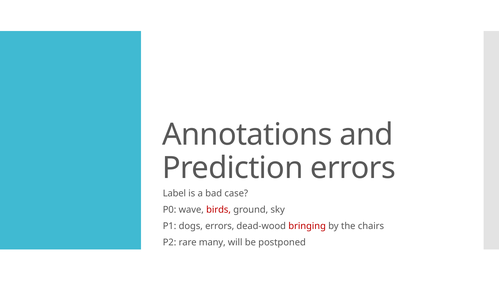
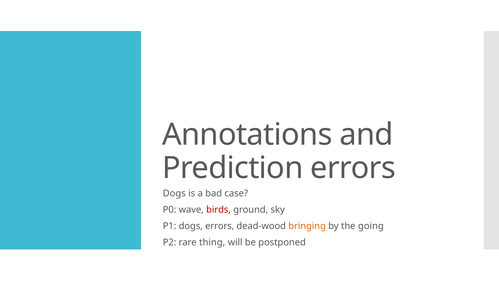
Label: Label -> Dogs (174, 193)
bringing colour: red -> orange (307, 226)
chairs: chairs -> going (371, 226)
many: many -> thing (212, 242)
